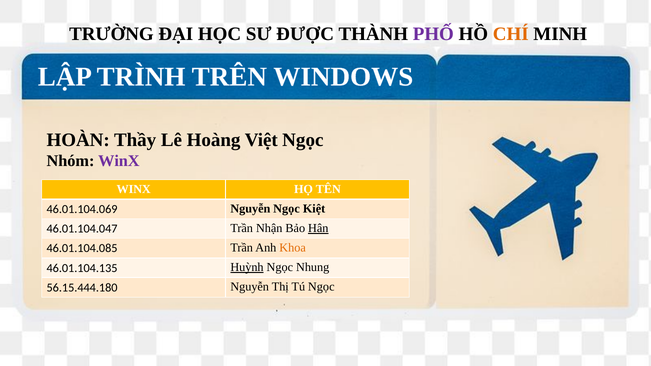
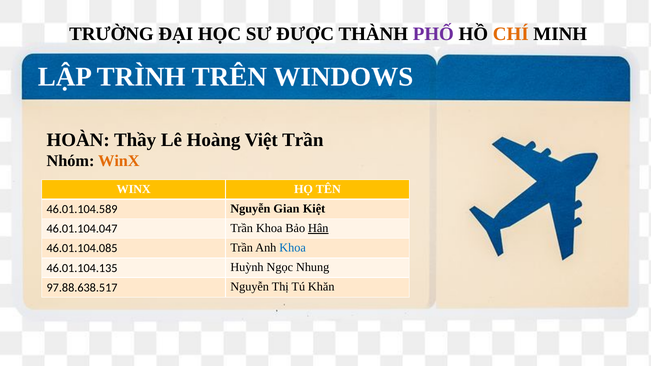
Việt Ngọc: Ngọc -> Trần (303, 140)
WinX colour: purple -> orange (119, 161)
46.01.104.069: 46.01.104.069 -> 46.01.104.589 (82, 209)
Nguyễn Ngọc: Ngọc -> Gian (286, 209)
Trần Nhận: Nhận -> Khoa (269, 228)
Khoa colour: orange -> blue (293, 248)
Huỳnh underline: present -> none (247, 267)
56.15.444.180: 56.15.444.180 -> 97.88.638.517 (82, 288)
Tú Ngọc: Ngọc -> Khăn (321, 287)
